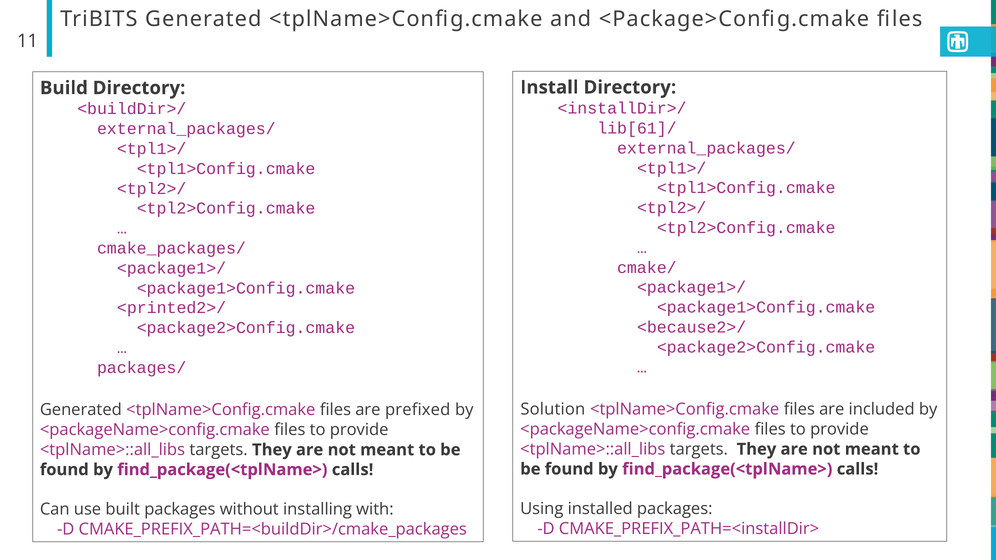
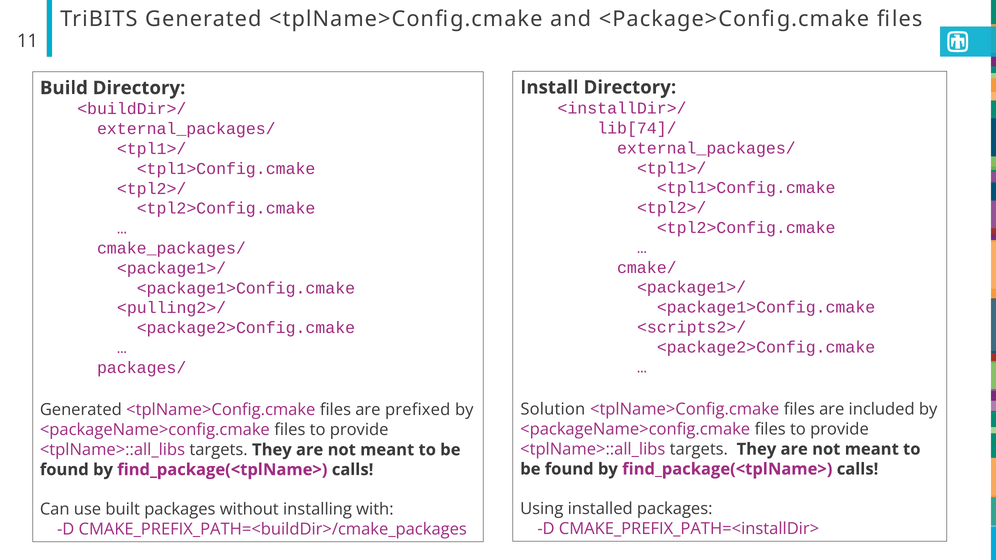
lib[61]/: lib[61]/ -> lib[74]/ (637, 128)
<printed2>/: <printed2>/ -> <pulling2>/ (172, 308)
<because2>/: <because2>/ -> <scripts2>/ (692, 327)
